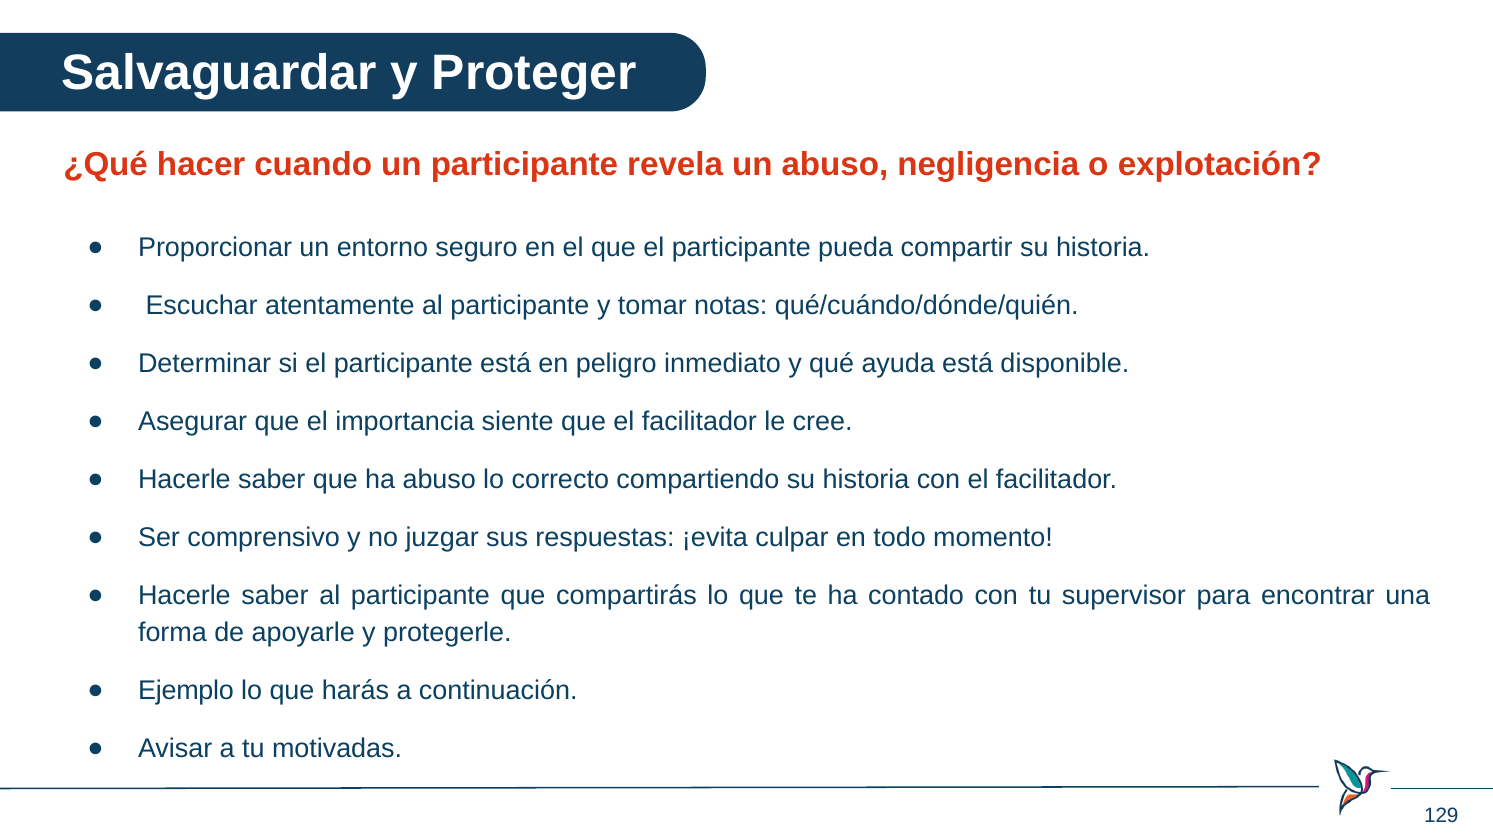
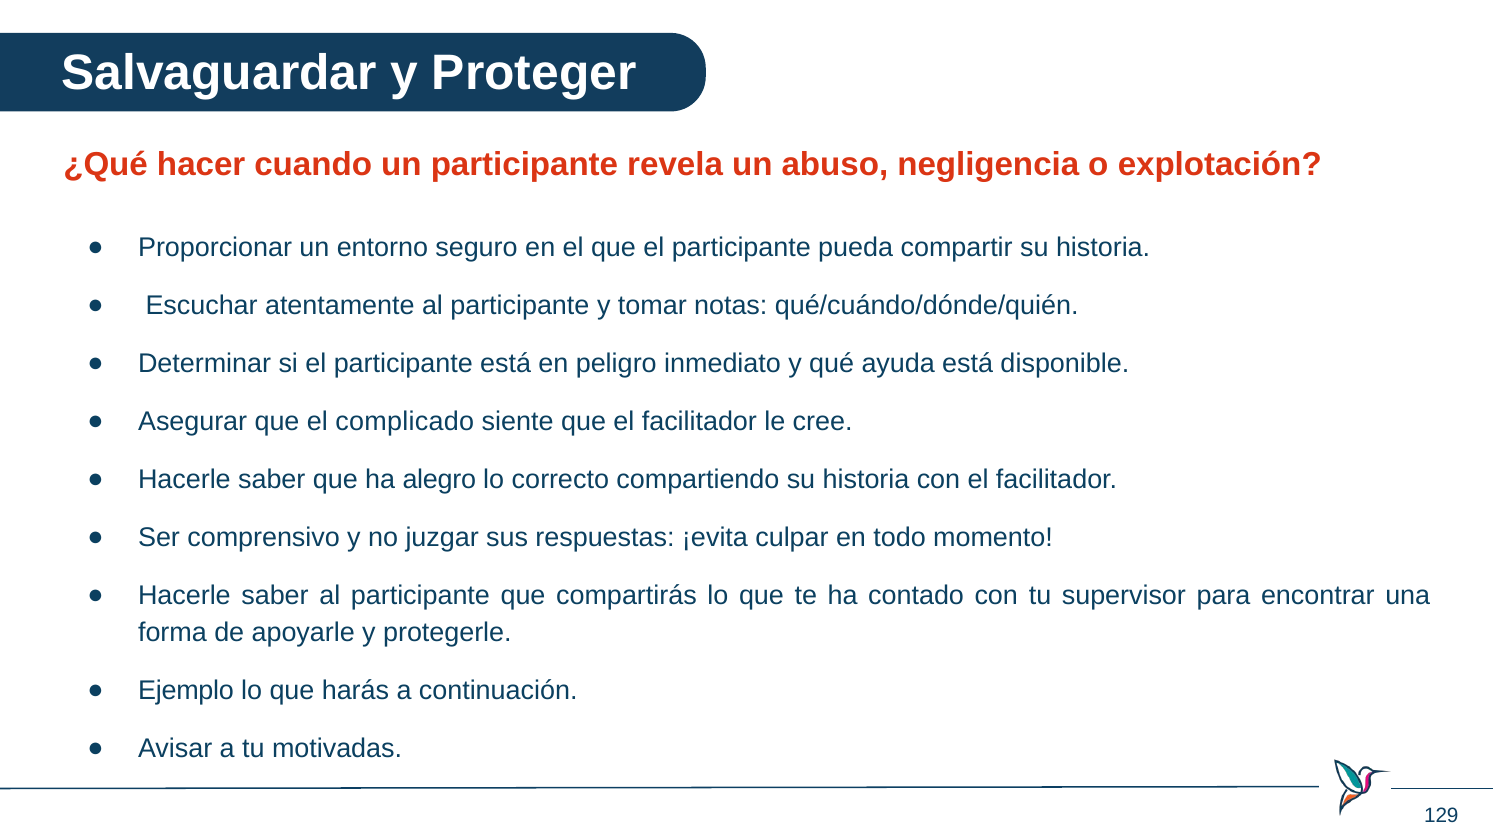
importancia: importancia -> complicado (405, 422)
ha abuso: abuso -> alegro (439, 480)
